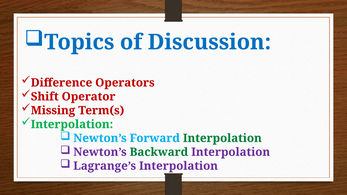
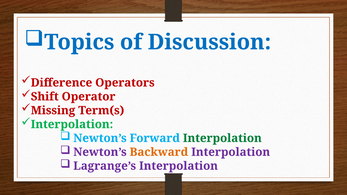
Backward colour: green -> orange (159, 152)
